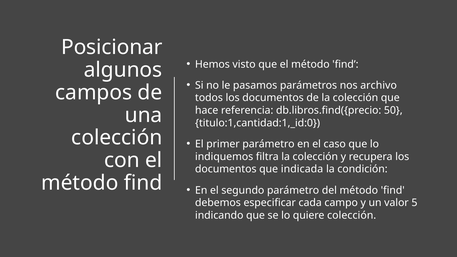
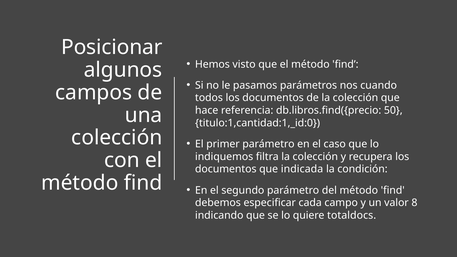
archivo: archivo -> cuando (379, 85)
5: 5 -> 8 (414, 203)
quiere colección: colección -> totaldocs (352, 215)
